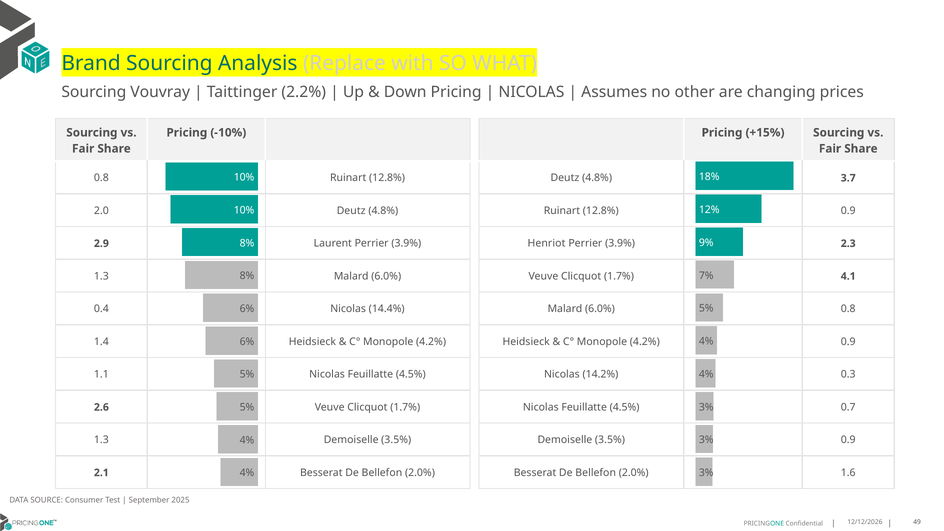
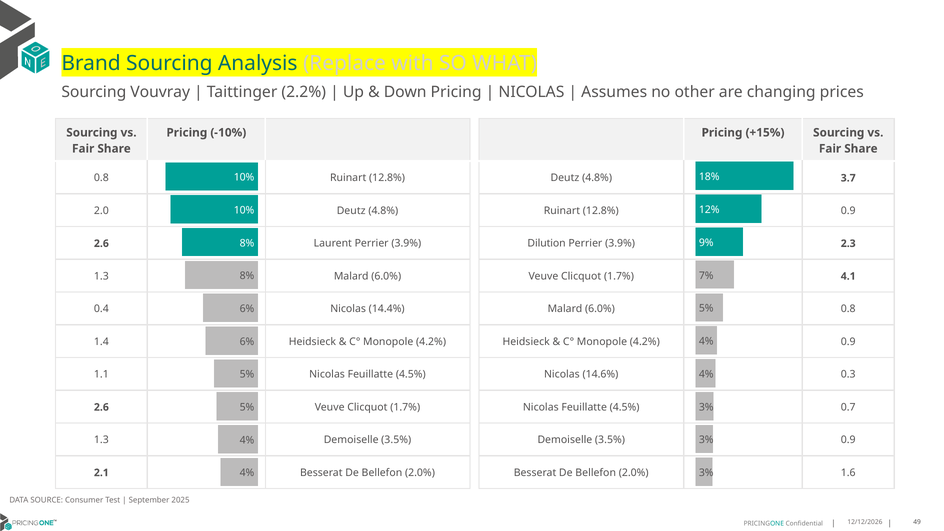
Henriot: Henriot -> Dilution (547, 244)
2.9: 2.9 -> 2.6 (101, 244)
14.2%: 14.2% -> 14.6% (600, 374)
